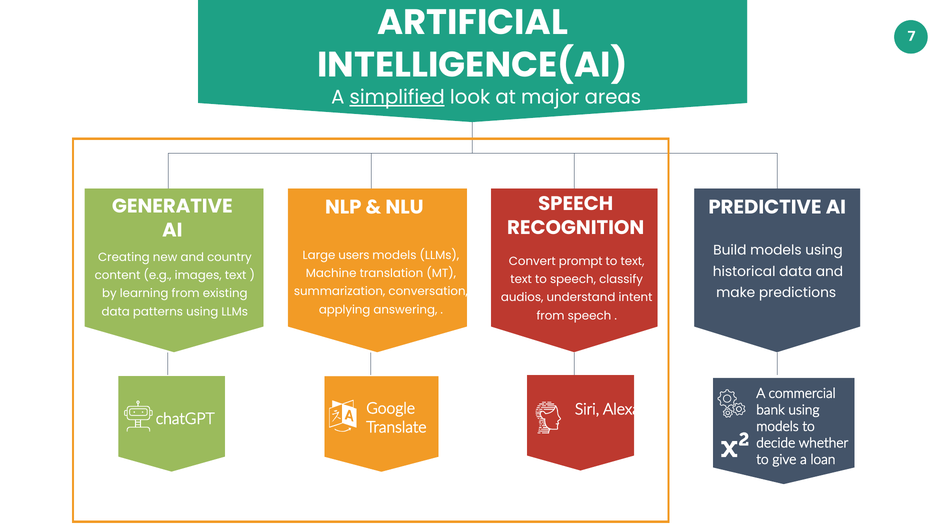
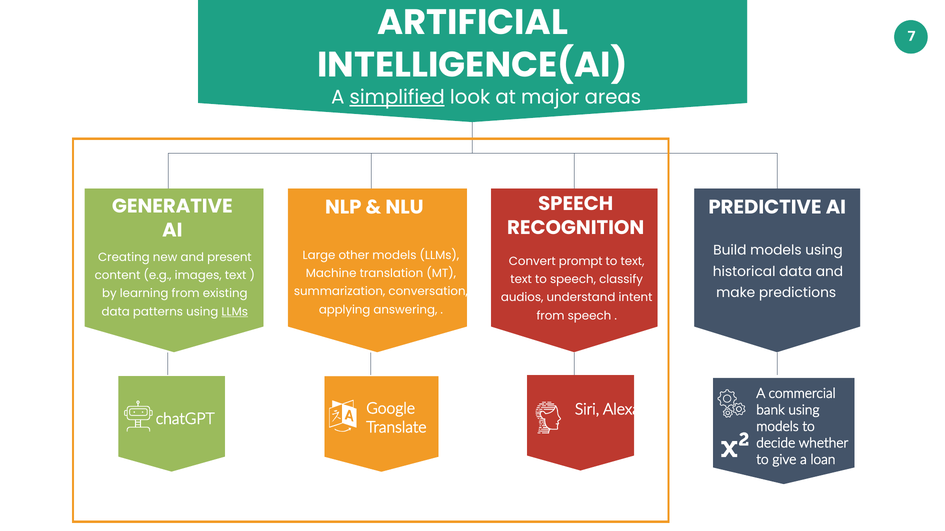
users: users -> other (354, 256)
country: country -> present (229, 258)
LLMs underline: none -> present (235, 312)
